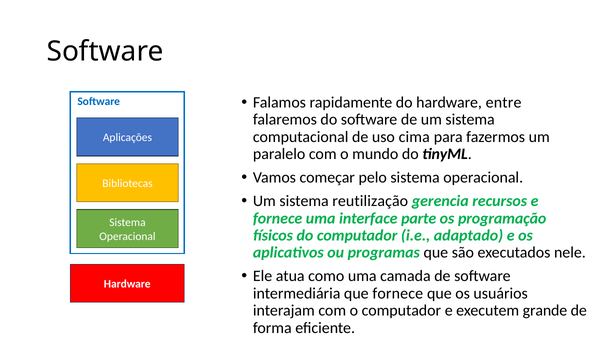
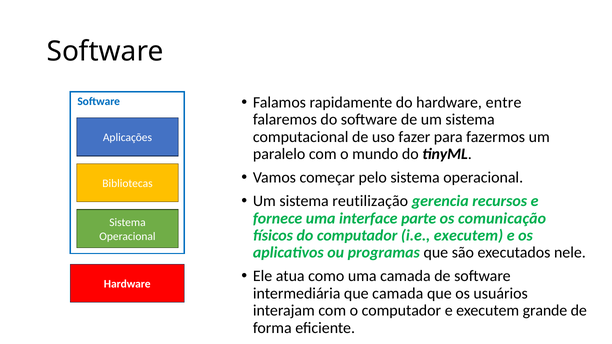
cima: cima -> fazer (414, 137)
programação: programação -> comunicação (502, 218)
i.e adaptado: adaptado -> executem (468, 236)
que fornece: fornece -> camada (398, 294)
